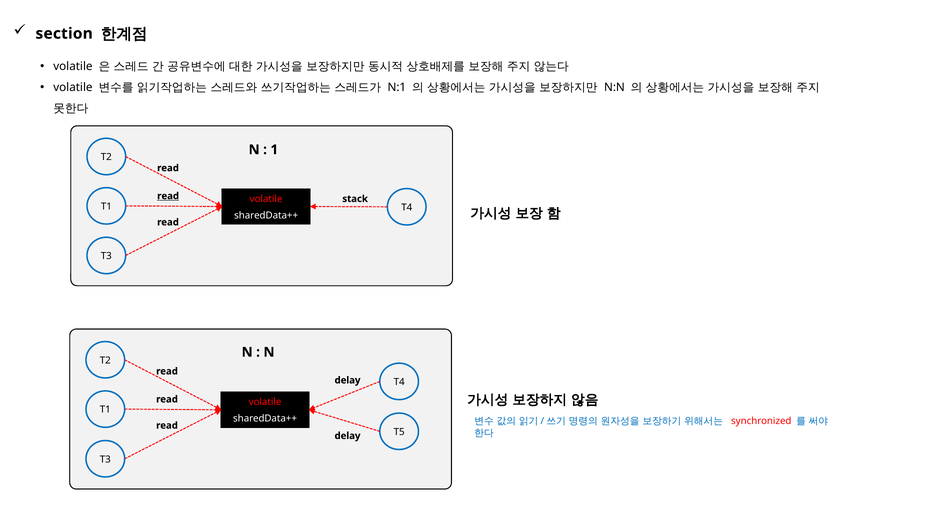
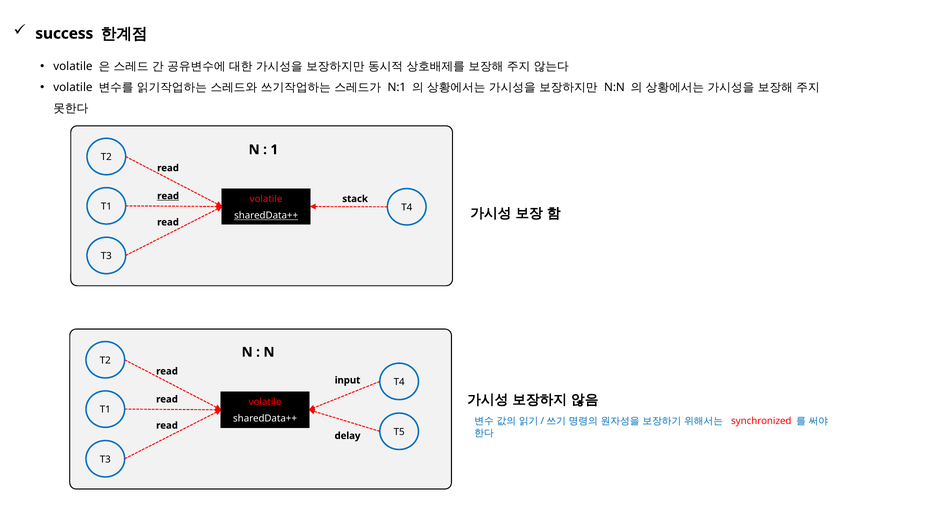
section: section -> success (64, 34)
sharedData++ underline: none -> present (266, 215)
delay: delay -> input (347, 380)
